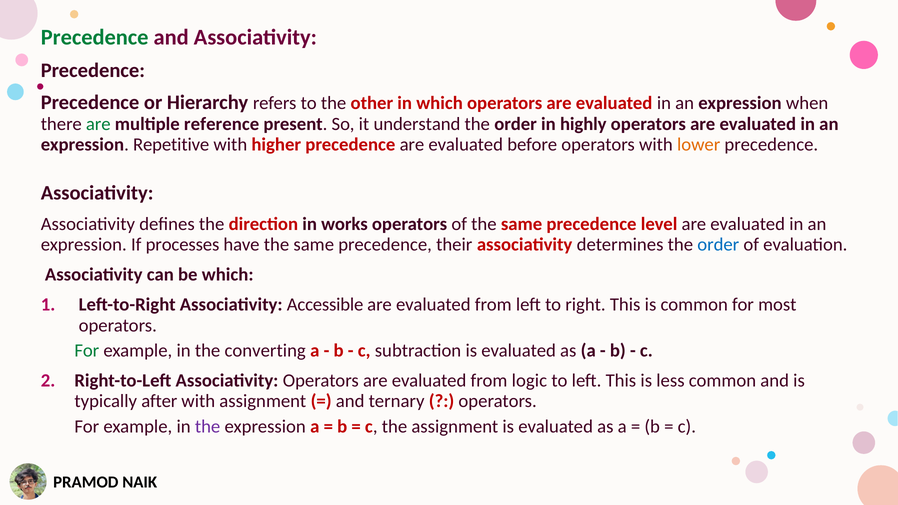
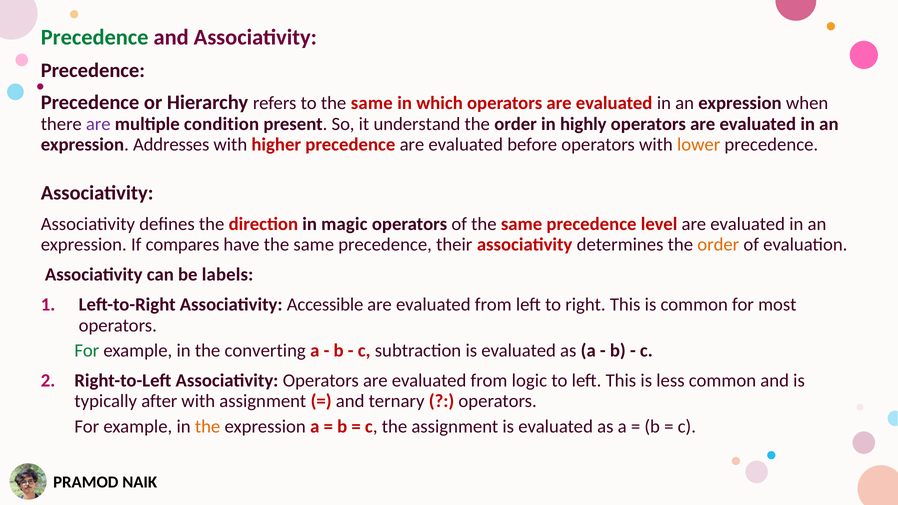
to the other: other -> same (372, 103)
are colour: green -> purple (98, 124)
reference: reference -> condition (222, 124)
Repetitive: Repetitive -> Addresses (171, 145)
works: works -> magic (344, 224)
processes: processes -> compares (183, 245)
order colour: blue -> orange (718, 245)
be which: which -> labels (228, 275)
the colour: purple -> orange (208, 427)
